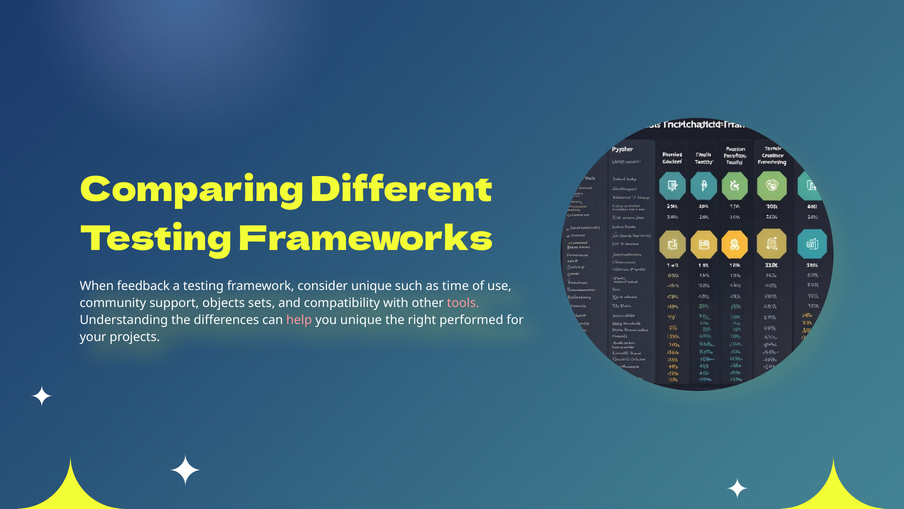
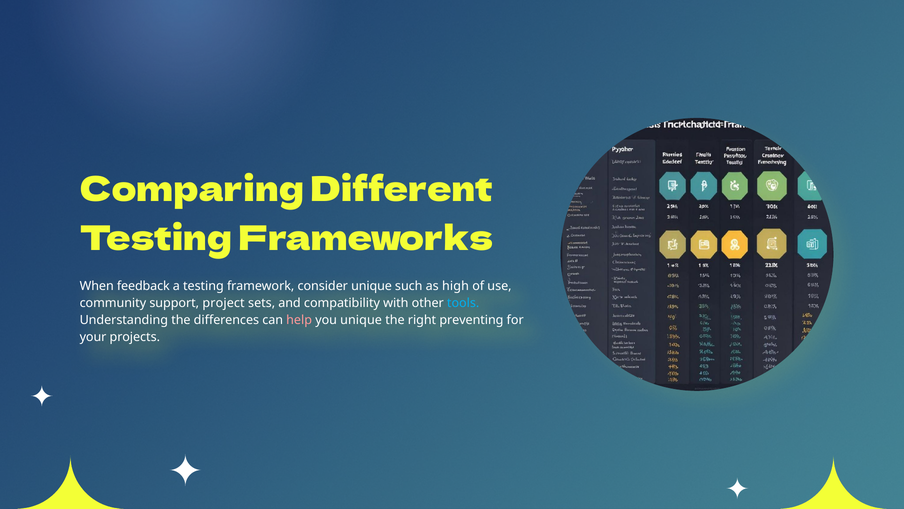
time: time -> high (456, 286)
objects: objects -> project (224, 303)
tools colour: pink -> light blue (463, 303)
performed: performed -> preventing (471, 320)
